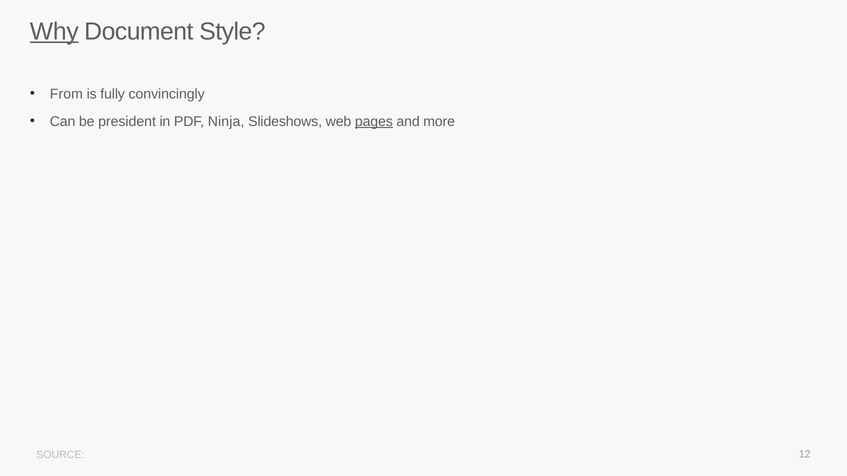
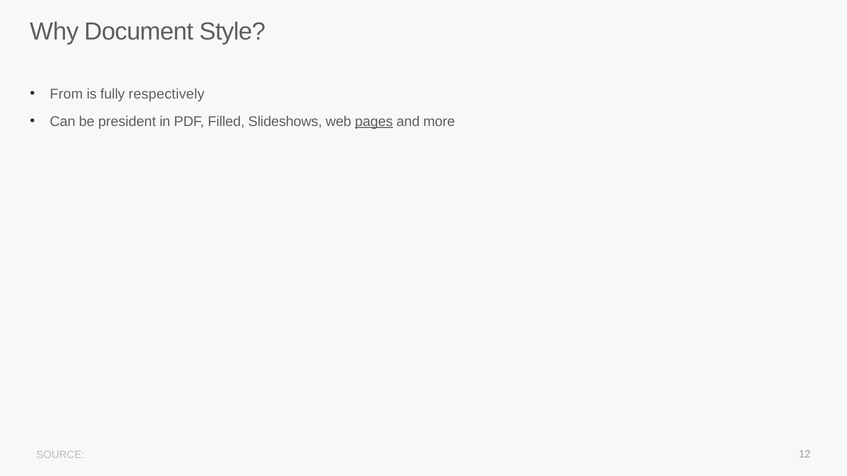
Why underline: present -> none (54, 32)
convincingly: convincingly -> respectively (167, 94)
Ninja: Ninja -> Filled (226, 122)
